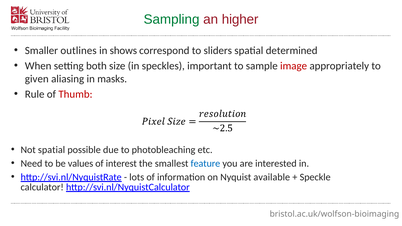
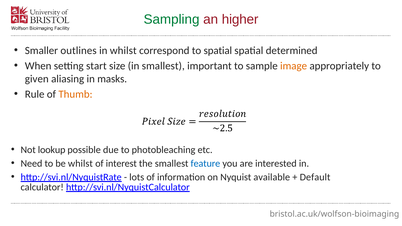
in shows: shows -> whilst (123, 51)
to sliders: sliders -> spatial (218, 51)
both: both -> start (96, 66)
in speckles: speckles -> smallest (163, 66)
image colour: red -> orange (294, 66)
Thumb colour: red -> orange (75, 94)
Not spatial: spatial -> lookup (52, 150)
be values: values -> whilst (80, 164)
Speckle: Speckle -> Default (315, 177)
